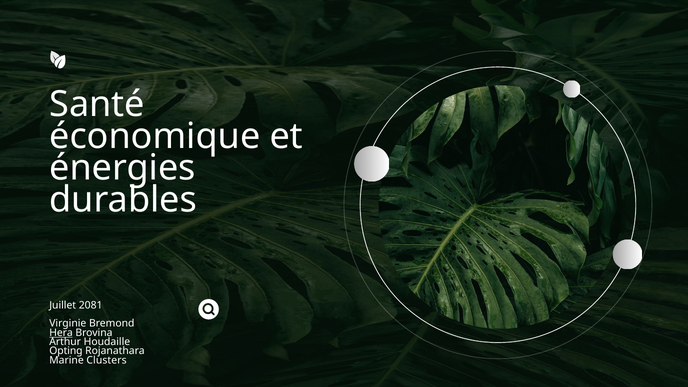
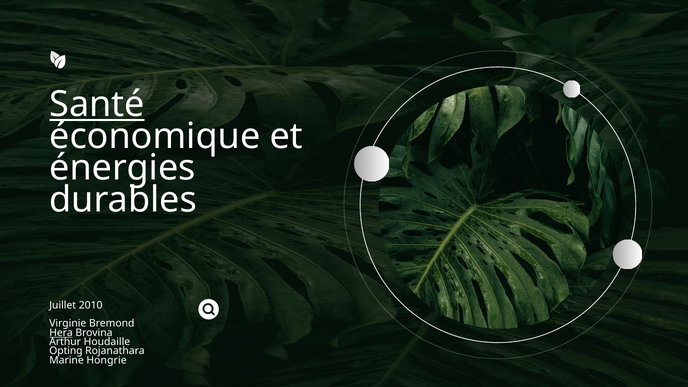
Santé underline: none -> present (97, 105)
2081: 2081 -> 2010 (91, 305)
Clusters: Clusters -> Hongrie (107, 360)
